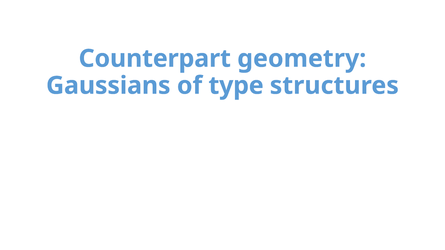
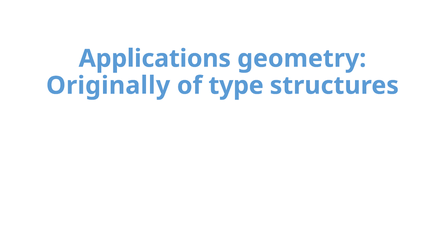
Counterpart: Counterpart -> Applications (155, 59)
Gaussians: Gaussians -> Originally (108, 86)
